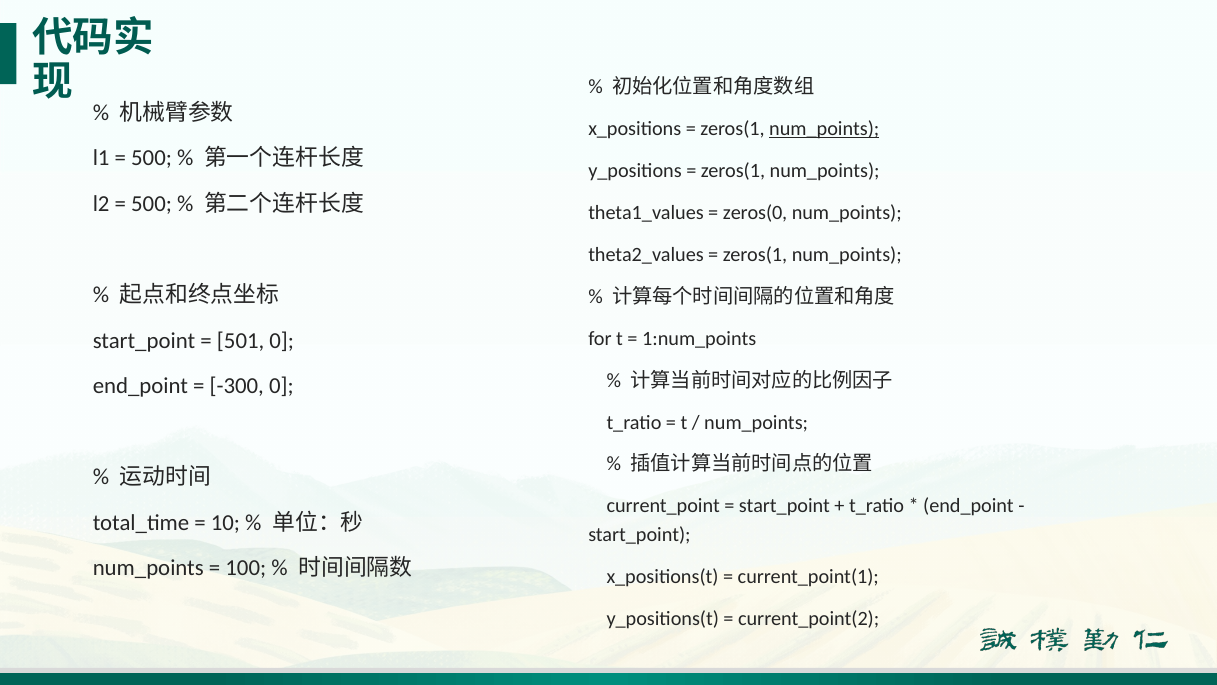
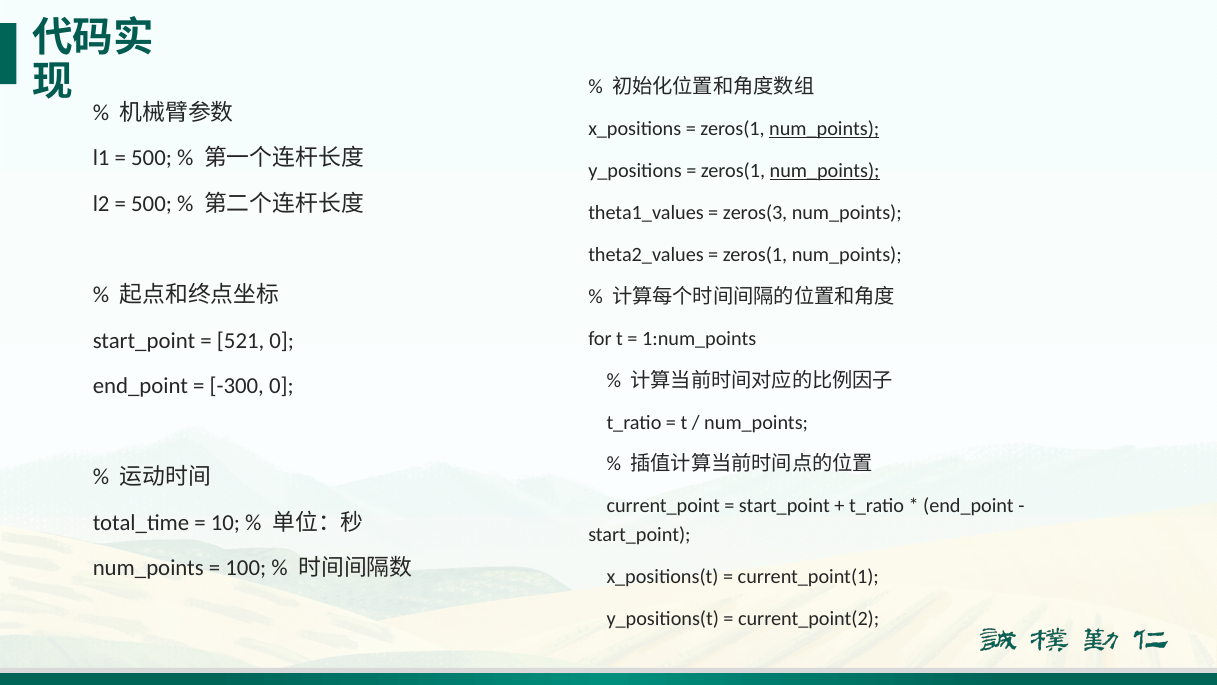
num_points underline: none -> present (825, 171)
zeros(0: zeros(0 -> zeros(3 (755, 213)
501: 501 -> 521 (241, 340)
